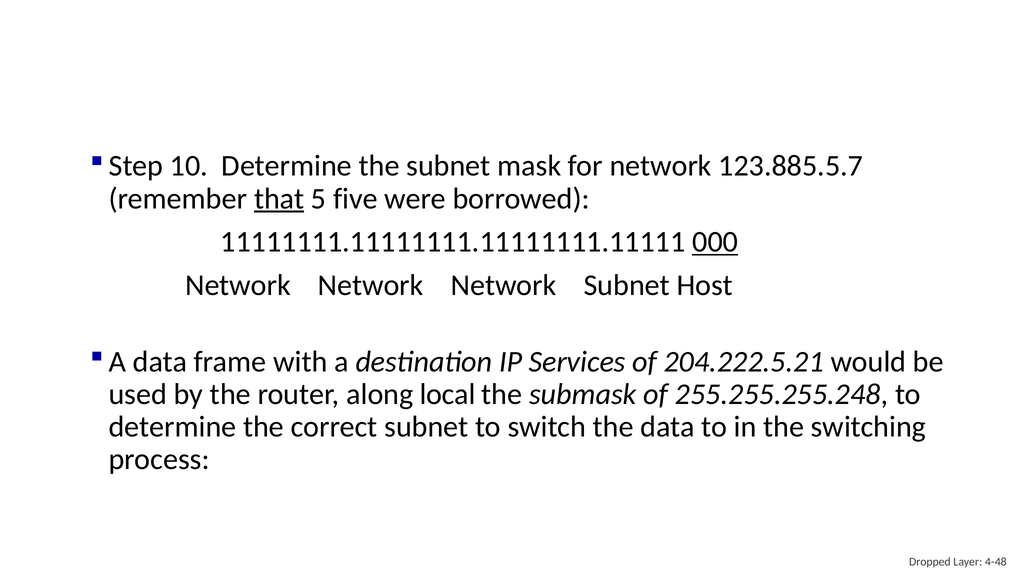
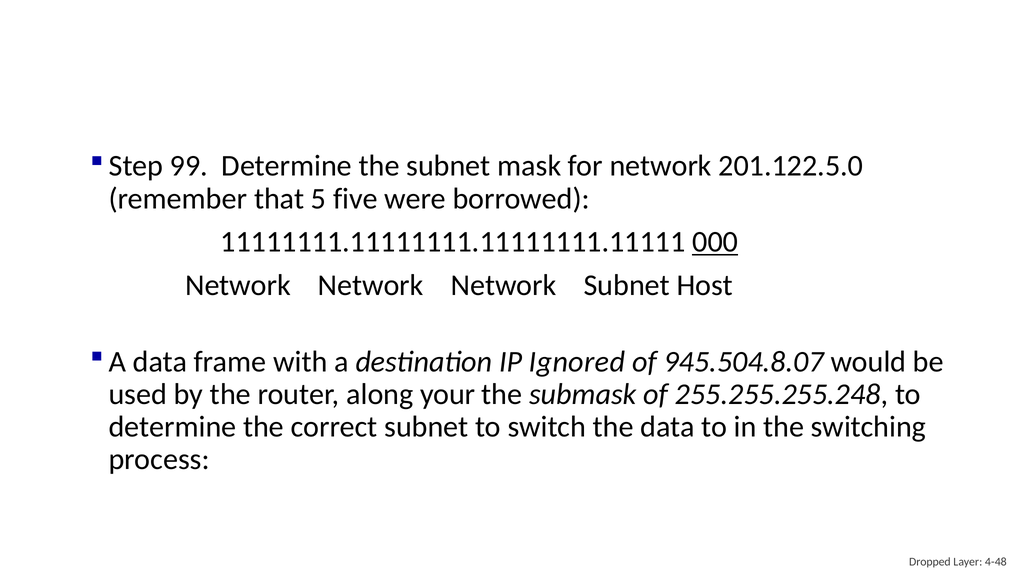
10: 10 -> 99 (189, 166)
123.885.5.7: 123.885.5.7 -> 201.122.5.0 (791, 166)
that underline: present -> none (279, 199)
Services: Services -> Ignored (577, 362)
204.222.5.21: 204.222.5.21 -> 945.504.8.07 (744, 362)
local: local -> your (448, 395)
